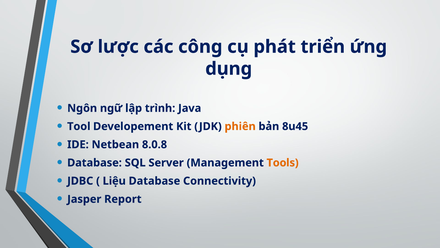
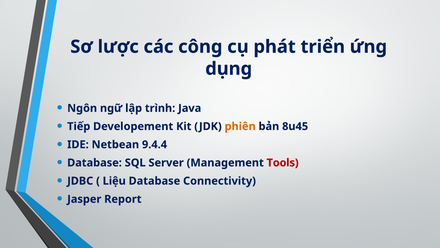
Tool: Tool -> Tiếp (79, 126)
8.0.8: 8.0.8 -> 9.4.4 (155, 144)
Tools colour: orange -> red (283, 162)
